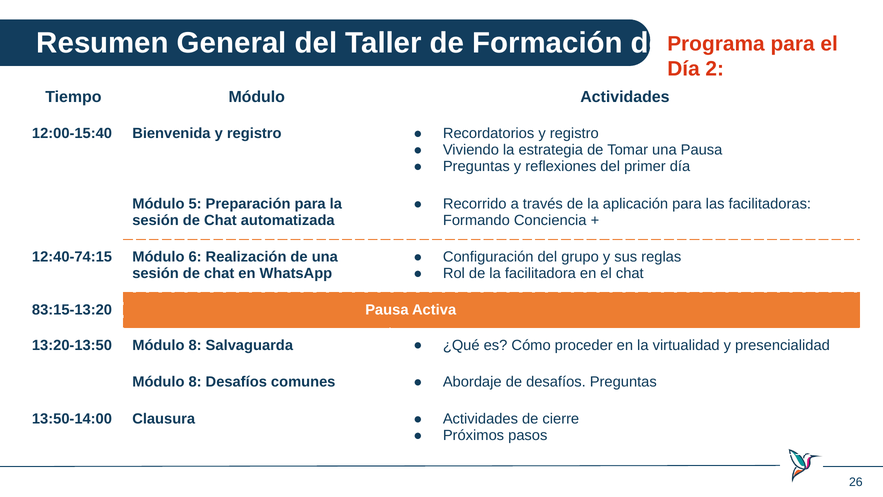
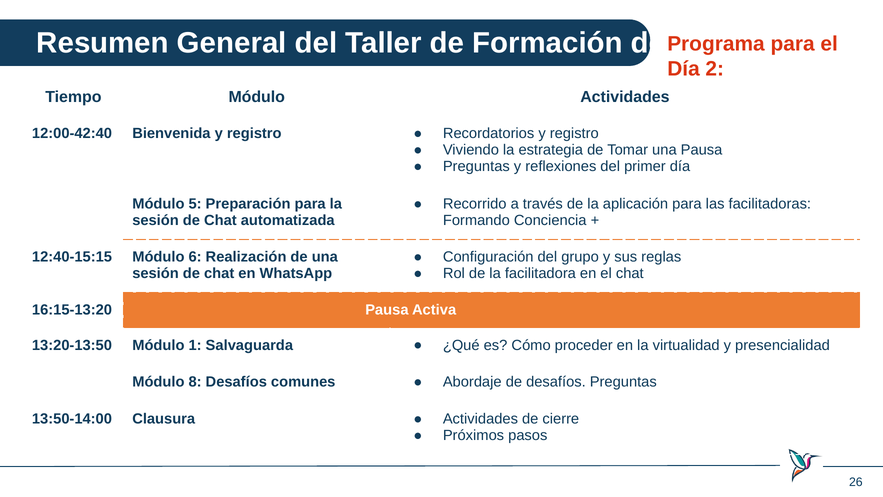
12:00-15:40: 12:00-15:40 -> 12:00-42:40 (72, 133)
12:40-74:15: 12:40-74:15 -> 12:40-15:15 (72, 257)
83:15-13:20: 83:15-13:20 -> 16:15-13:20 (72, 310)
13:20-13:50 Módulo 8: 8 -> 1 (195, 345)
